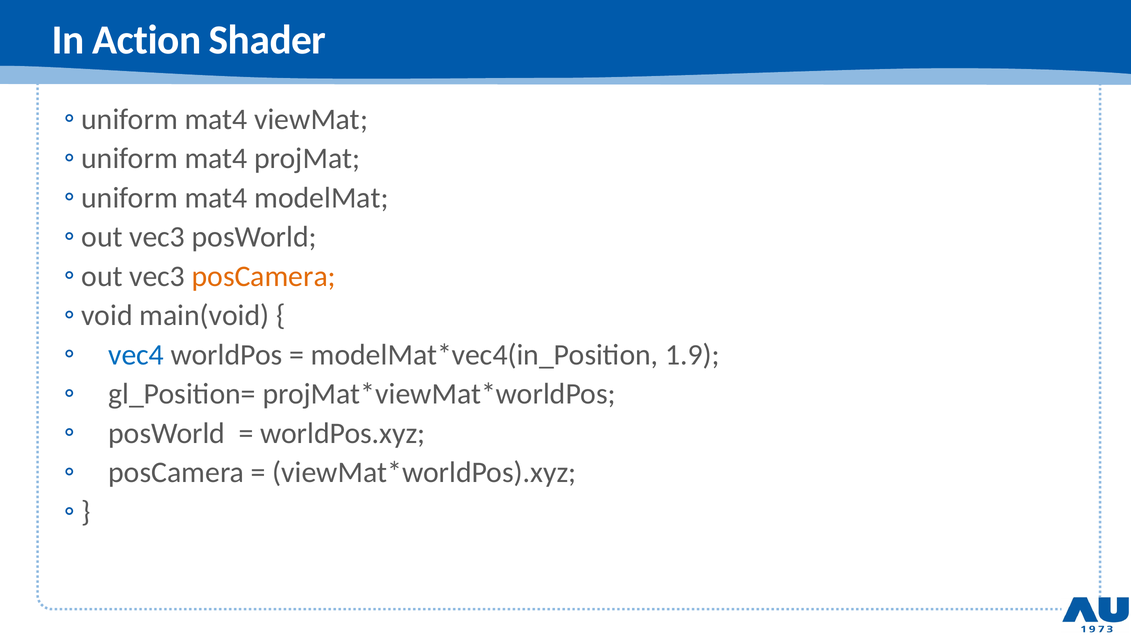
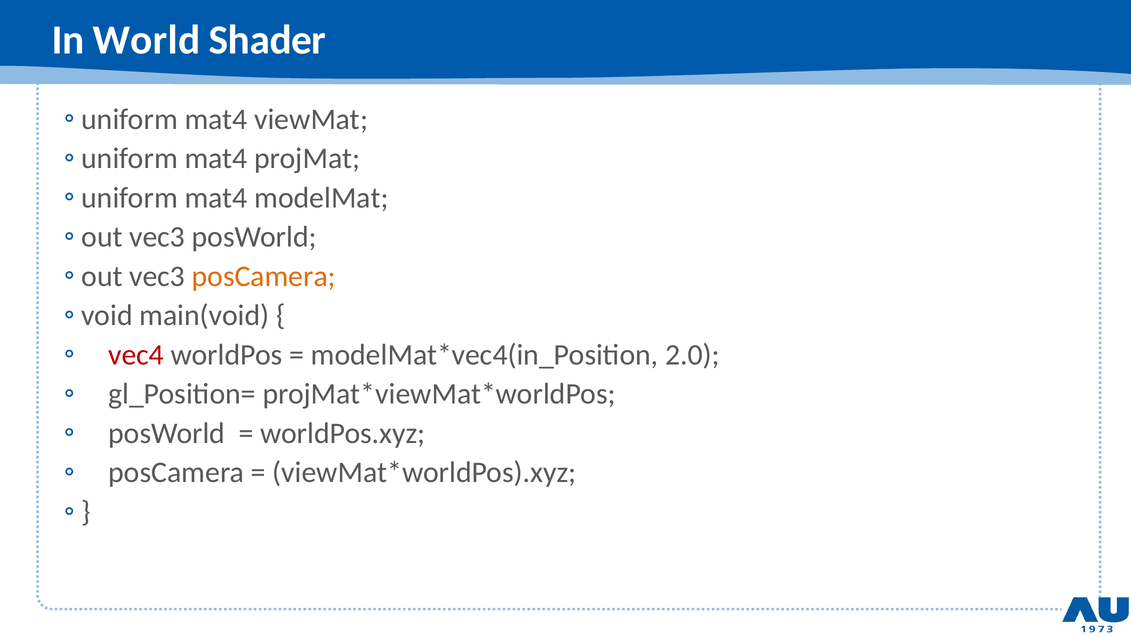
Action: Action -> World (147, 40)
vec4 colour: blue -> red (136, 355)
1.9: 1.9 -> 2.0 (692, 355)
